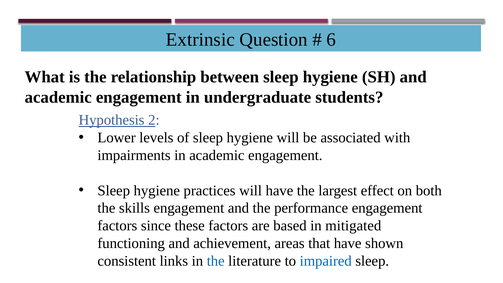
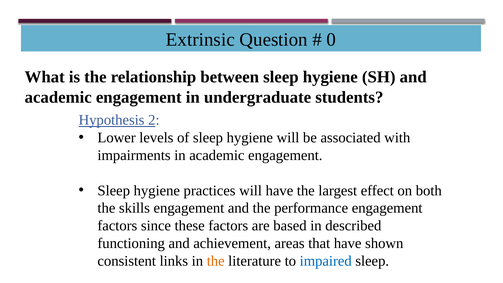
6: 6 -> 0 (331, 40)
mitigated: mitigated -> described (353, 226)
the colour: blue -> orange (216, 261)
